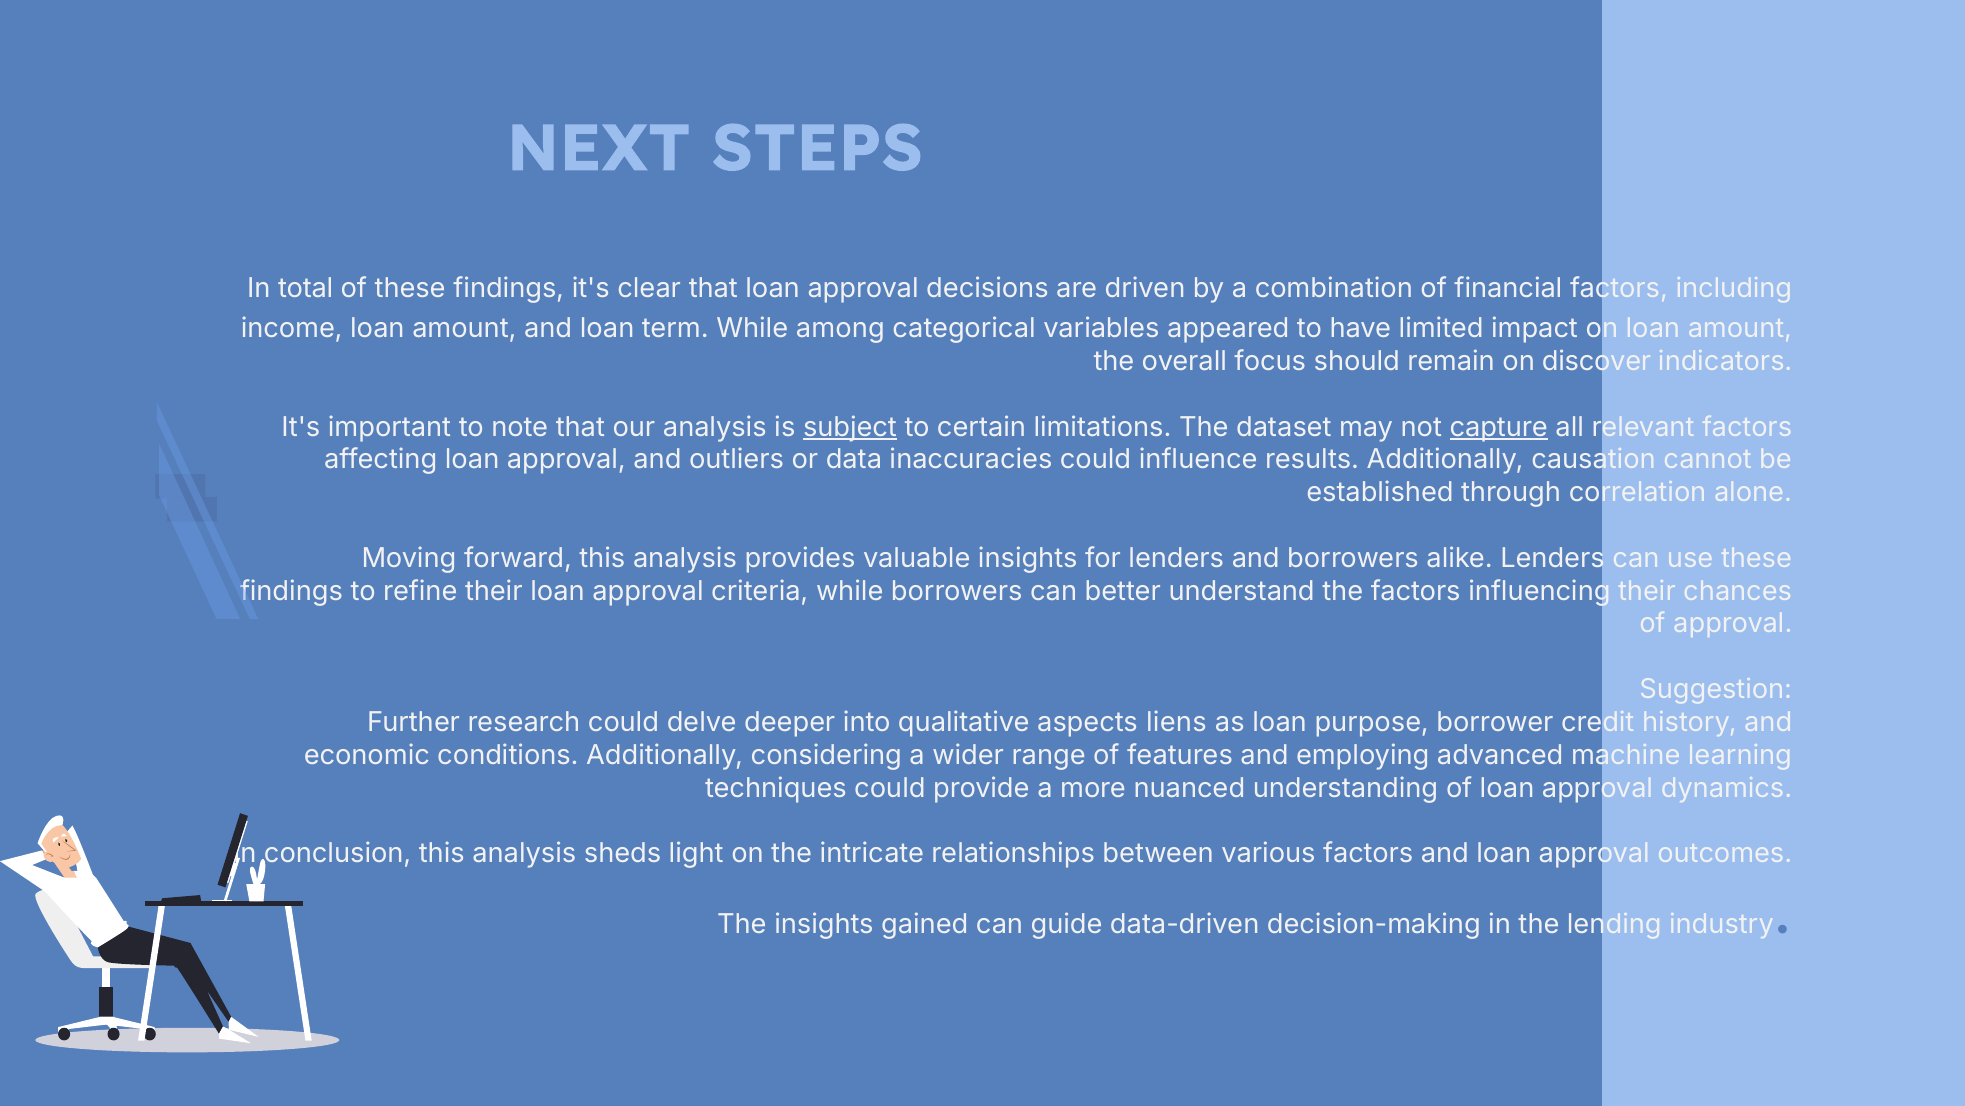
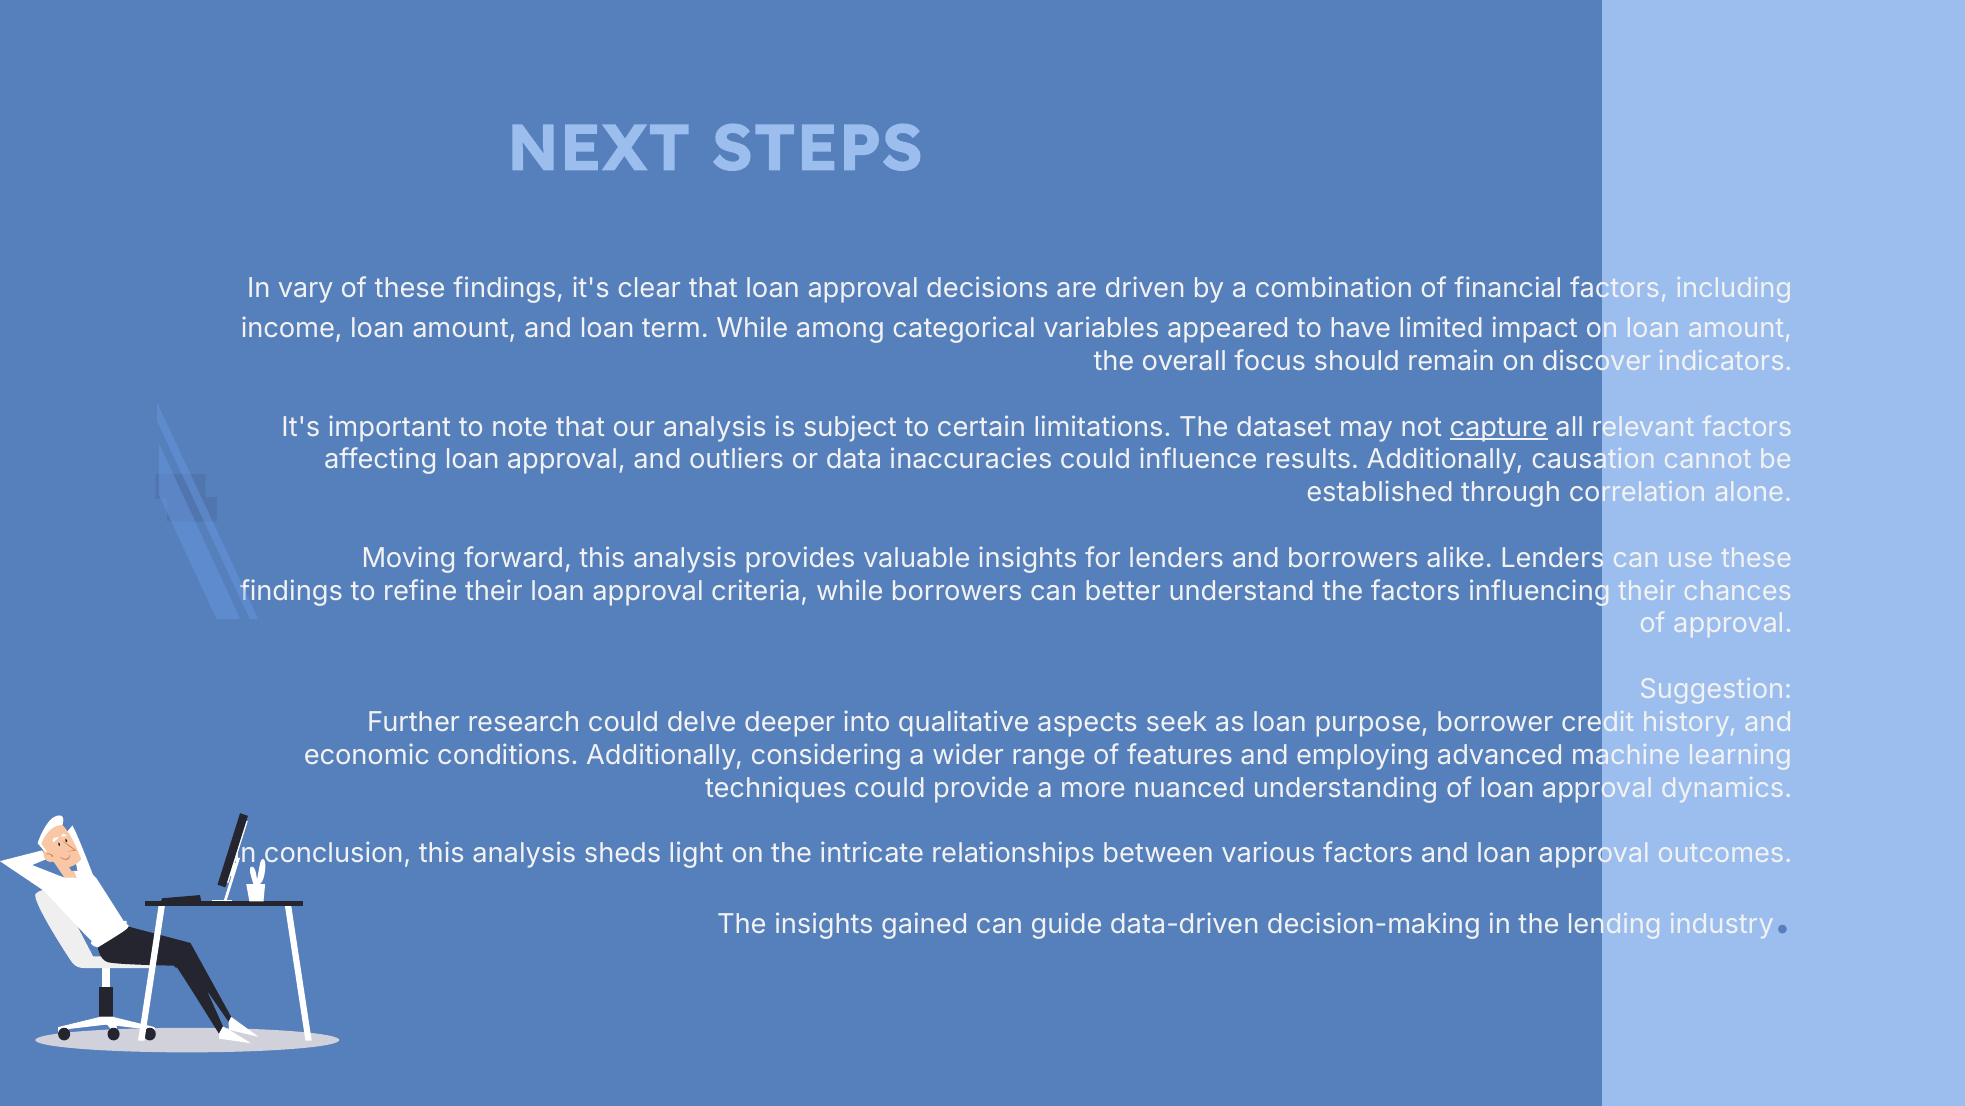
total: total -> vary (306, 288)
subject underline: present -> none (850, 427)
liens: liens -> seek (1176, 722)
